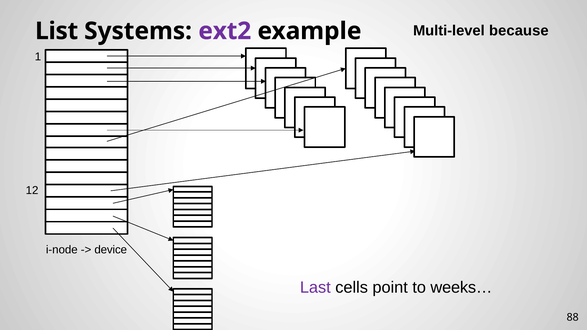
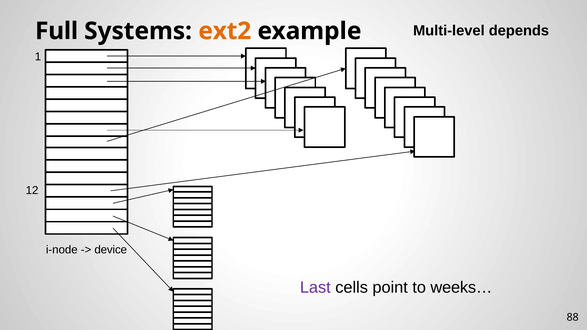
because: because -> depends (519, 31)
List: List -> Full (57, 31)
ext2 colour: purple -> orange (225, 31)
